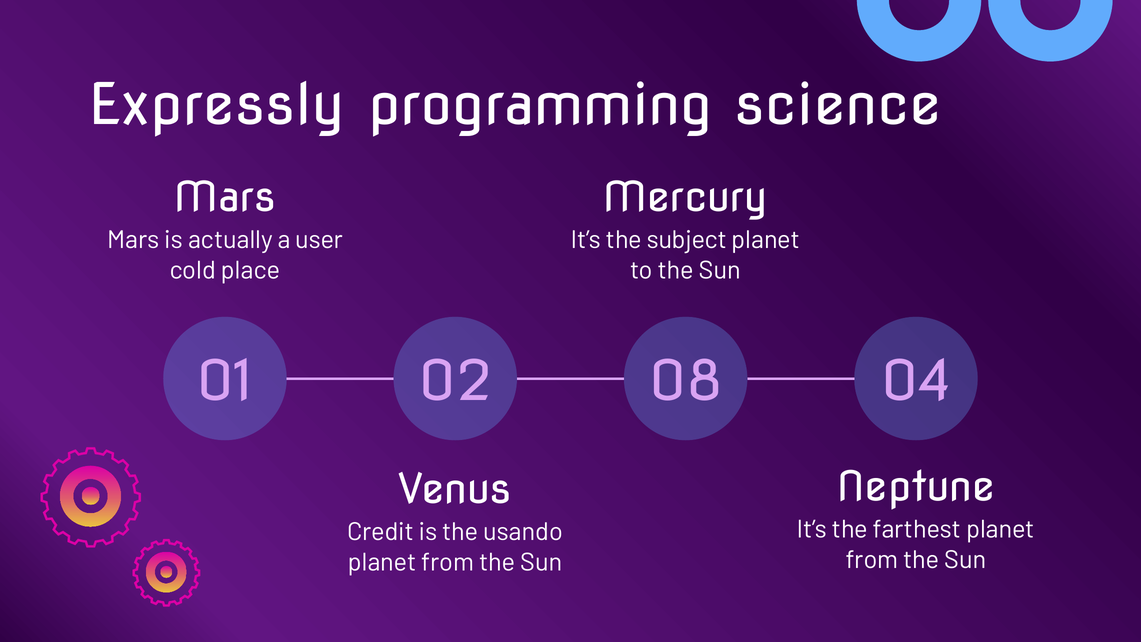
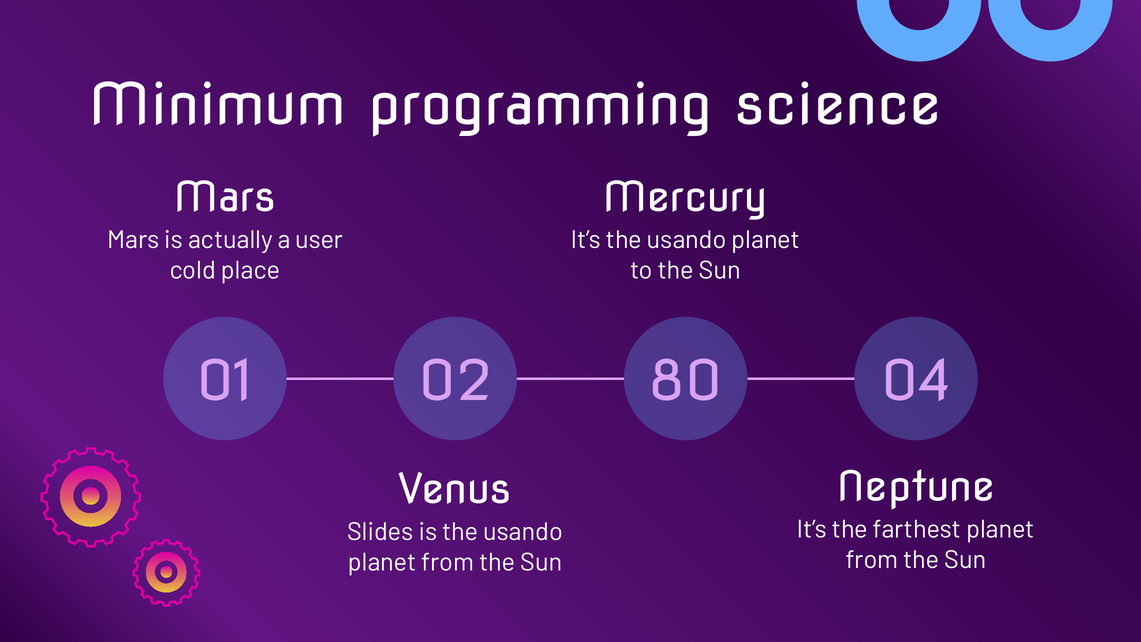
Expressly: Expressly -> Minimum (217, 105)
It’s the subject: subject -> usando (687, 240)
08: 08 -> 80 (686, 382)
Credit: Credit -> Slides (380, 532)
